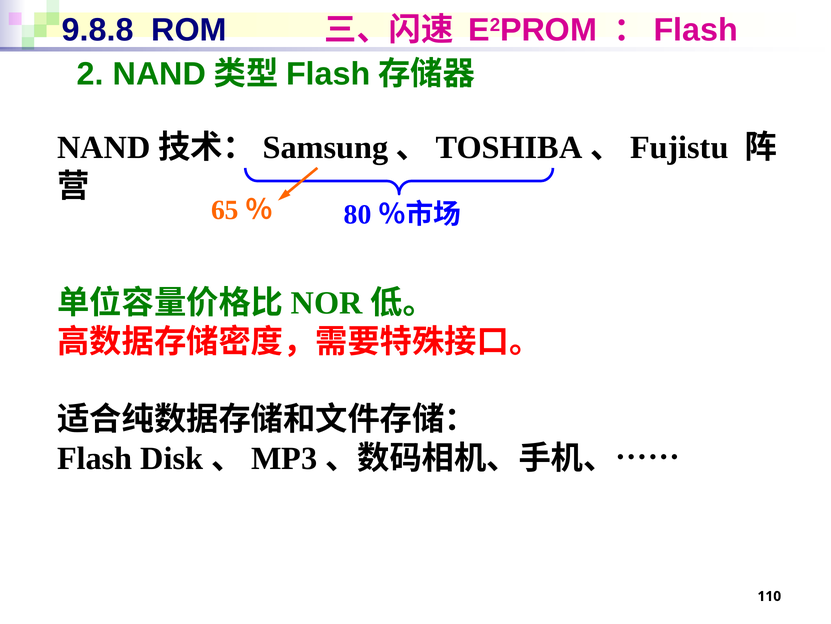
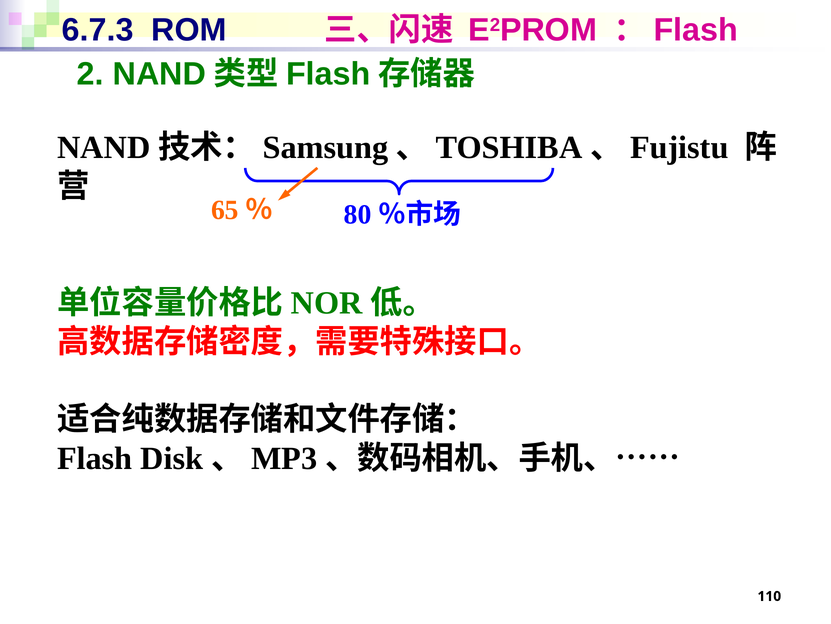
9.8.8: 9.8.8 -> 6.7.3 (98, 30)
